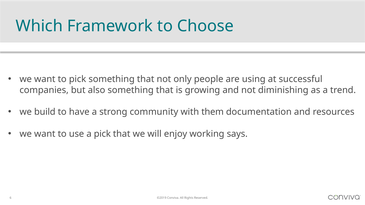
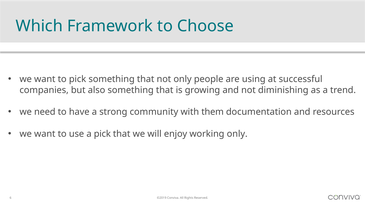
build: build -> need (45, 112)
working says: says -> only (237, 134)
